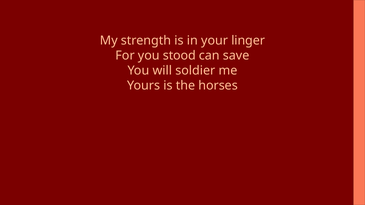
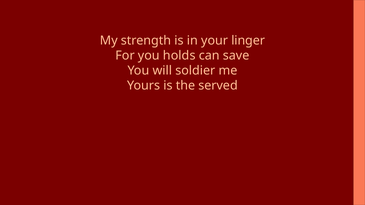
stood: stood -> holds (179, 56)
horses: horses -> served (218, 86)
